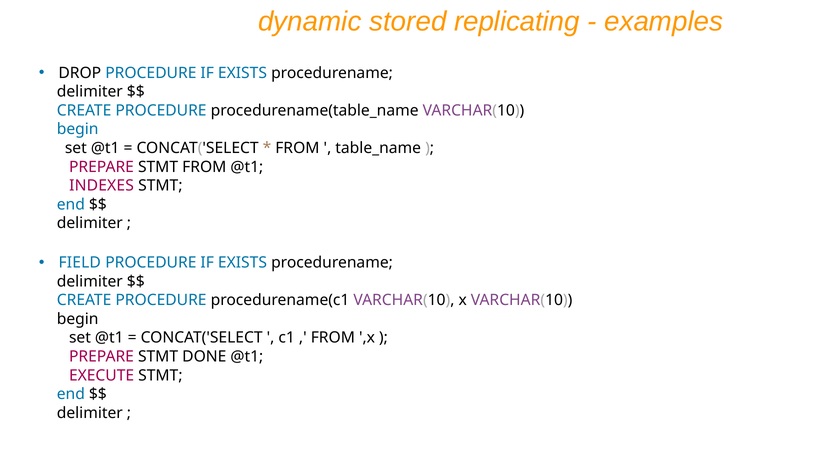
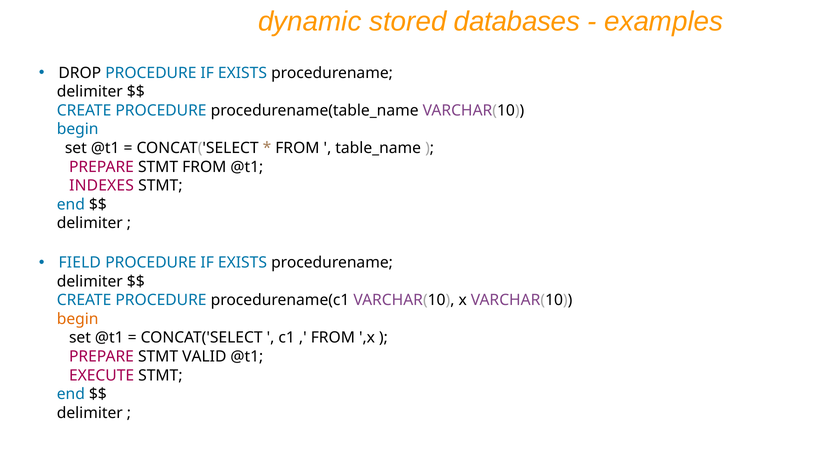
replicating: replicating -> databases (517, 22)
begin colour: black -> orange (78, 319)
DONE: DONE -> VALID (204, 357)
